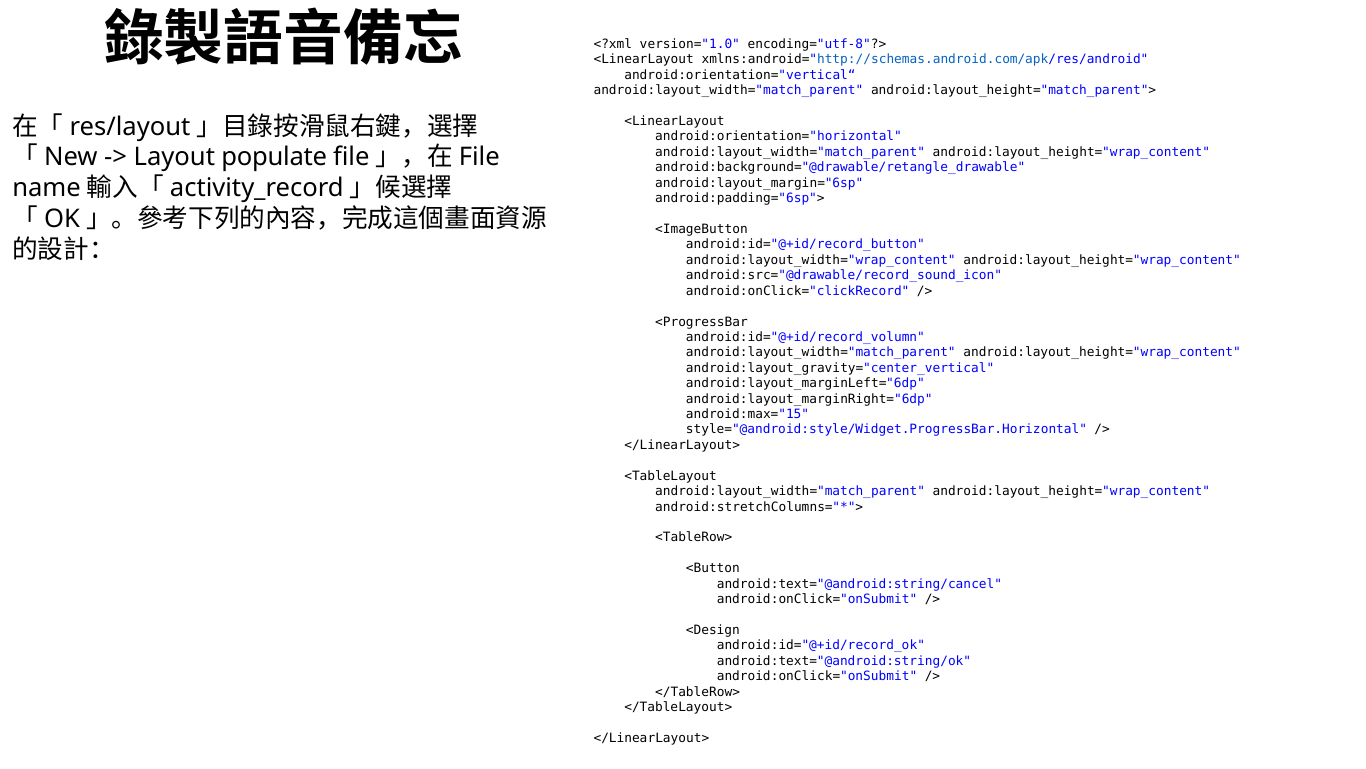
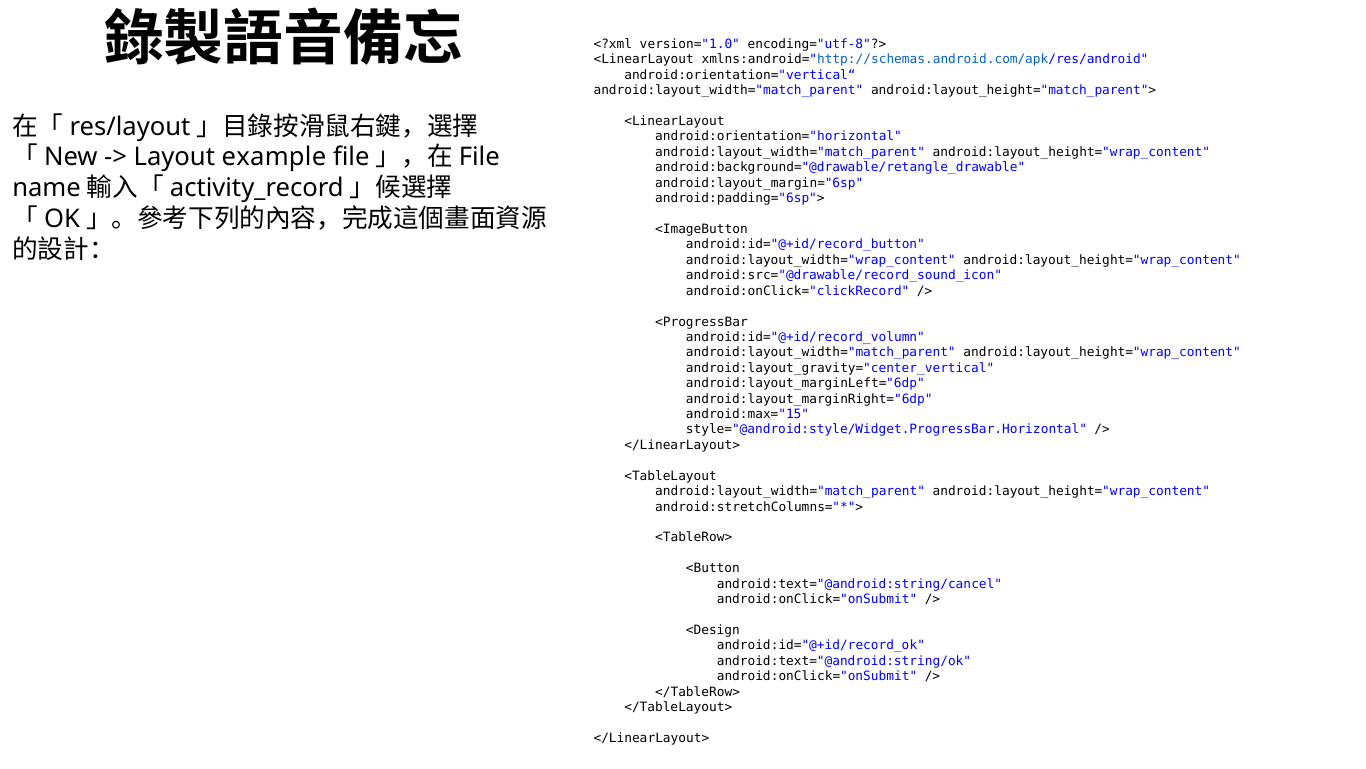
populate: populate -> example (274, 157)
